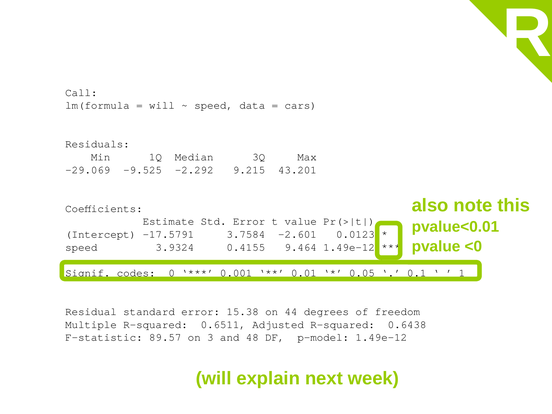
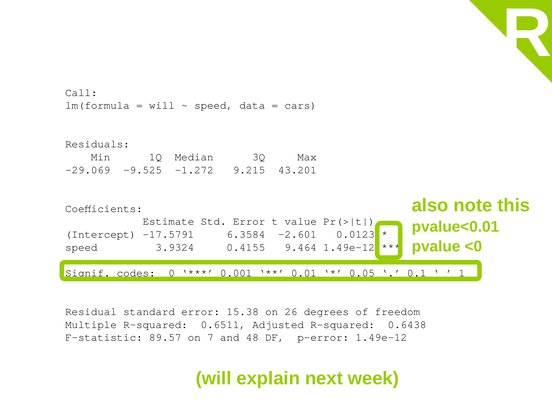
-2.292: -2.292 -> -1.272 (194, 170)
3.7584: 3.7584 -> 6.3584 (246, 234)
44: 44 -> 26 (291, 312)
3: 3 -> 7 (210, 337)
p-model: p-model -> p-error (323, 337)
